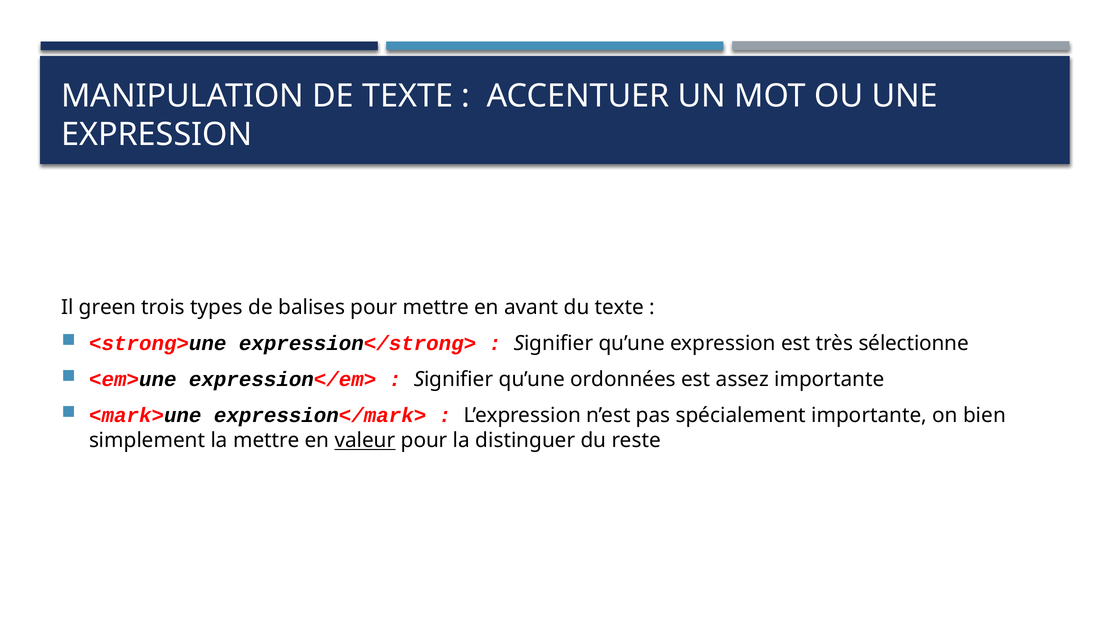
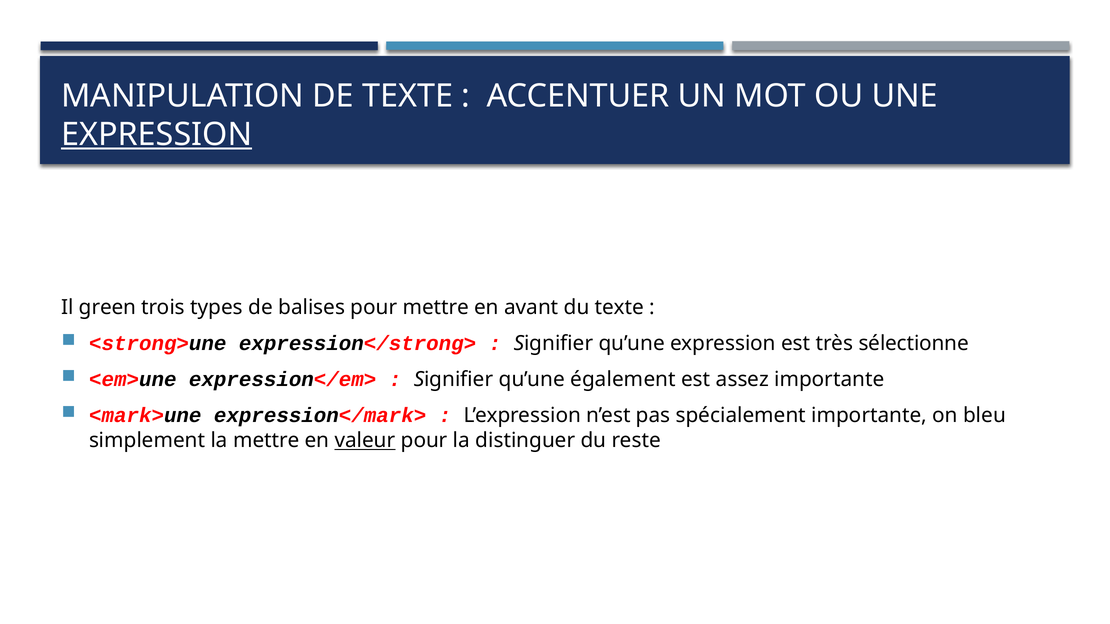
EXPRESSION underline: none -> present (157, 135)
ordonnées: ordonnées -> également (623, 380)
bien: bien -> bleu (985, 416)
